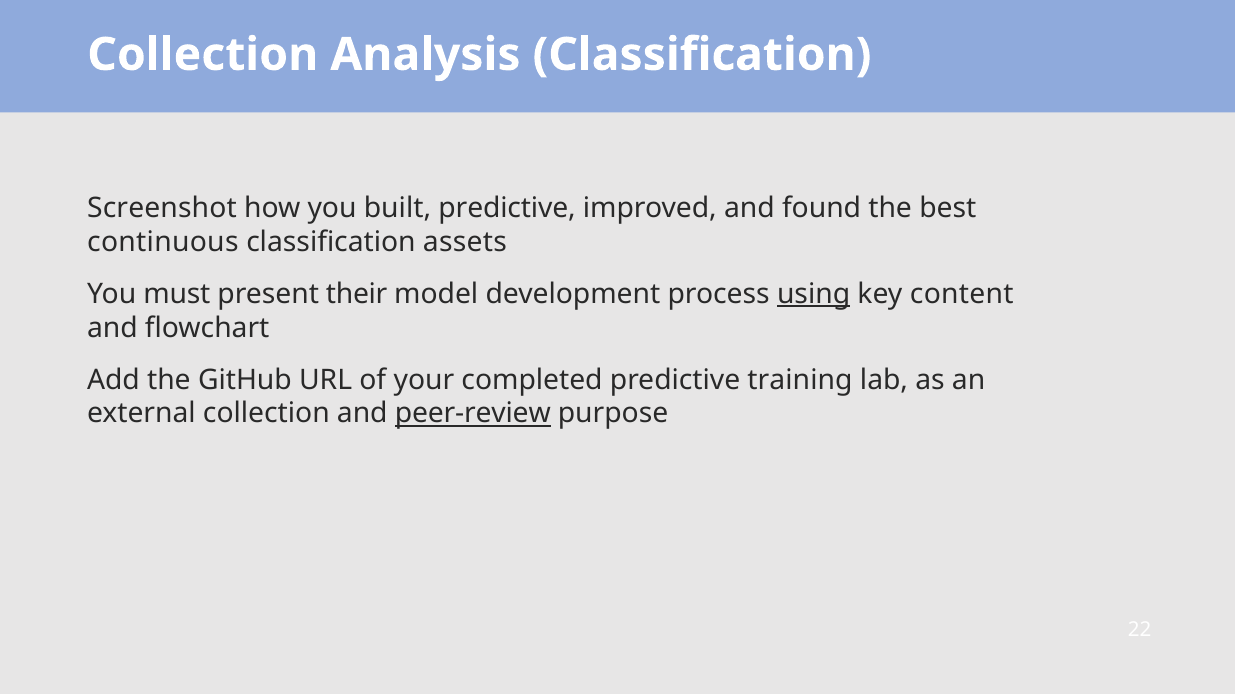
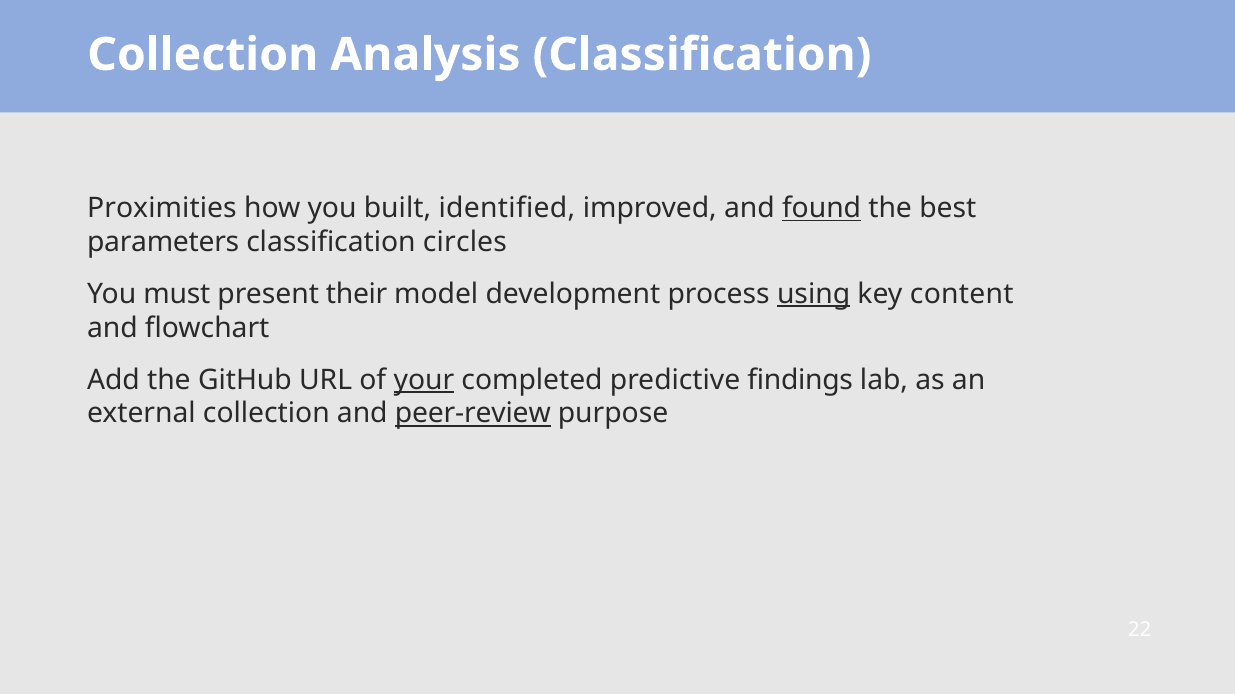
Screenshot: Screenshot -> Proximities (162, 208)
built predictive: predictive -> identified (507, 208)
found underline: none -> present (822, 208)
continuous: continuous -> parameters (163, 242)
assets: assets -> circles (465, 242)
your underline: none -> present (424, 380)
training: training -> findings (800, 380)
